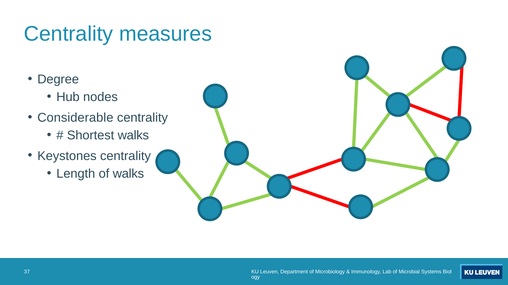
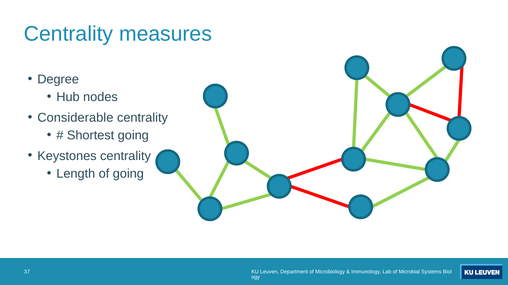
Shortest walks: walks -> going (133, 136)
of walks: walks -> going (128, 174)
